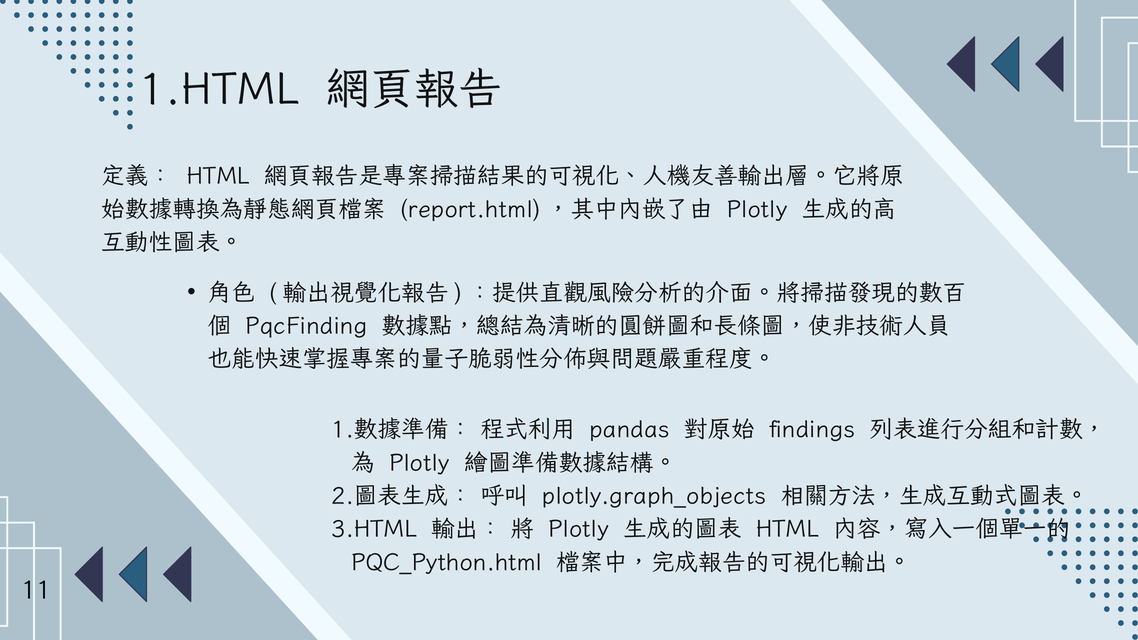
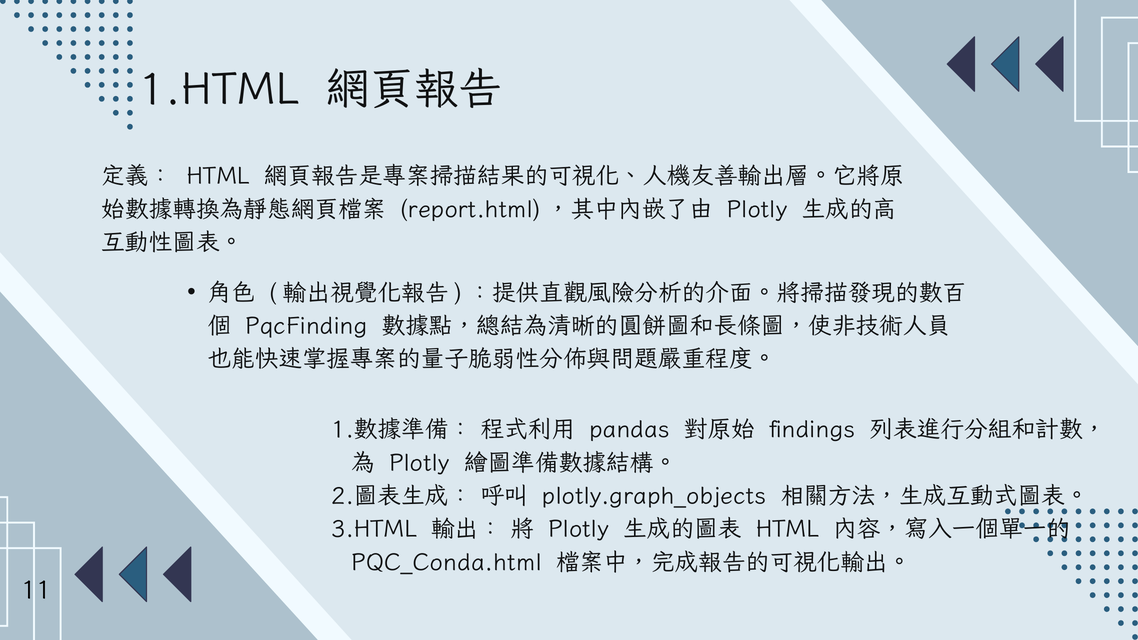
PQC_Python.html: PQC_Python.html -> PQC_Conda.html (447, 562)
